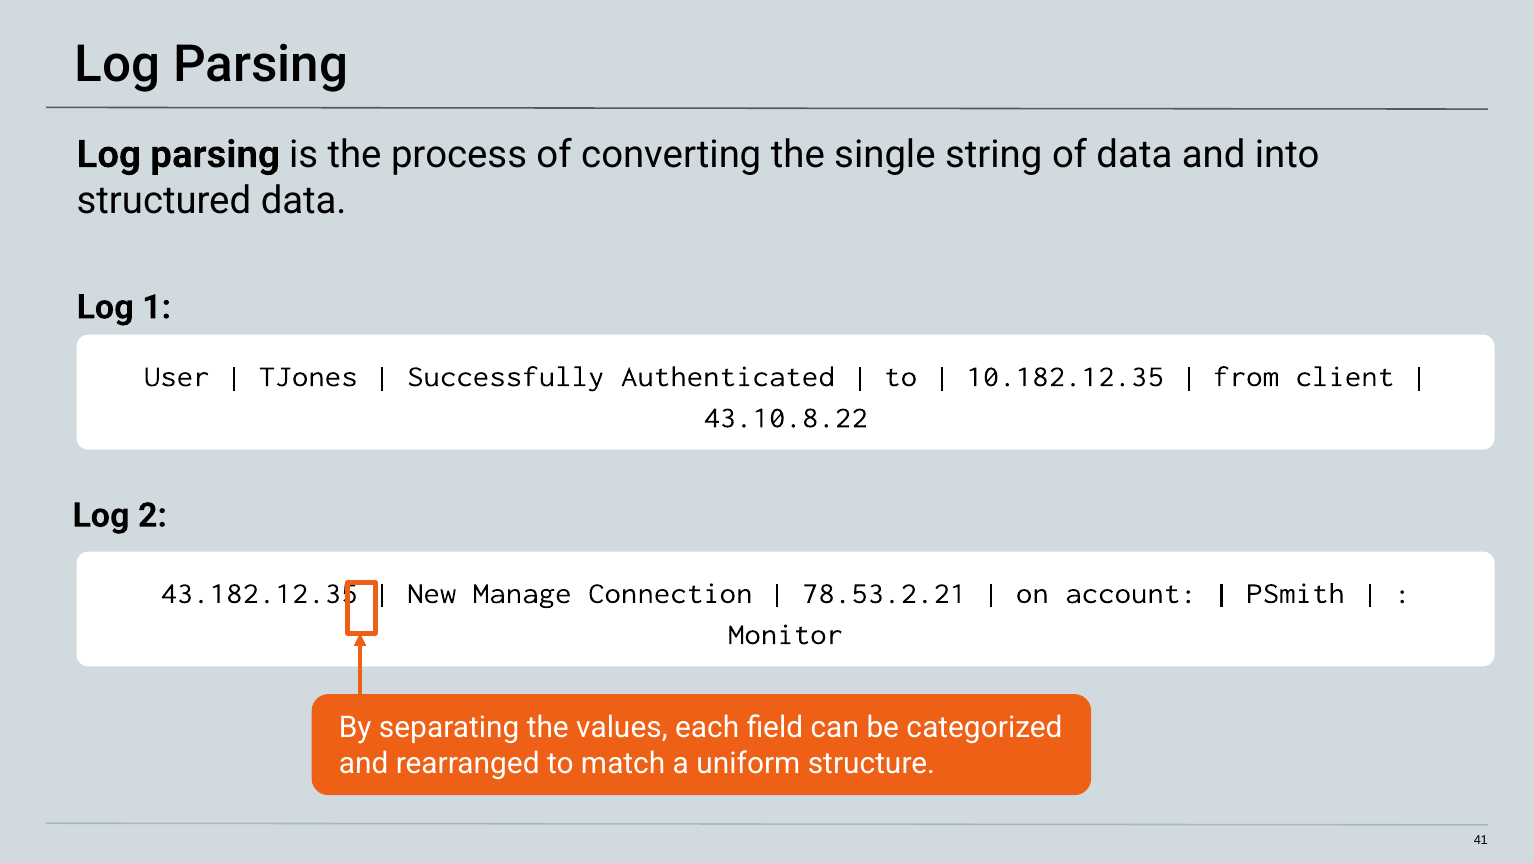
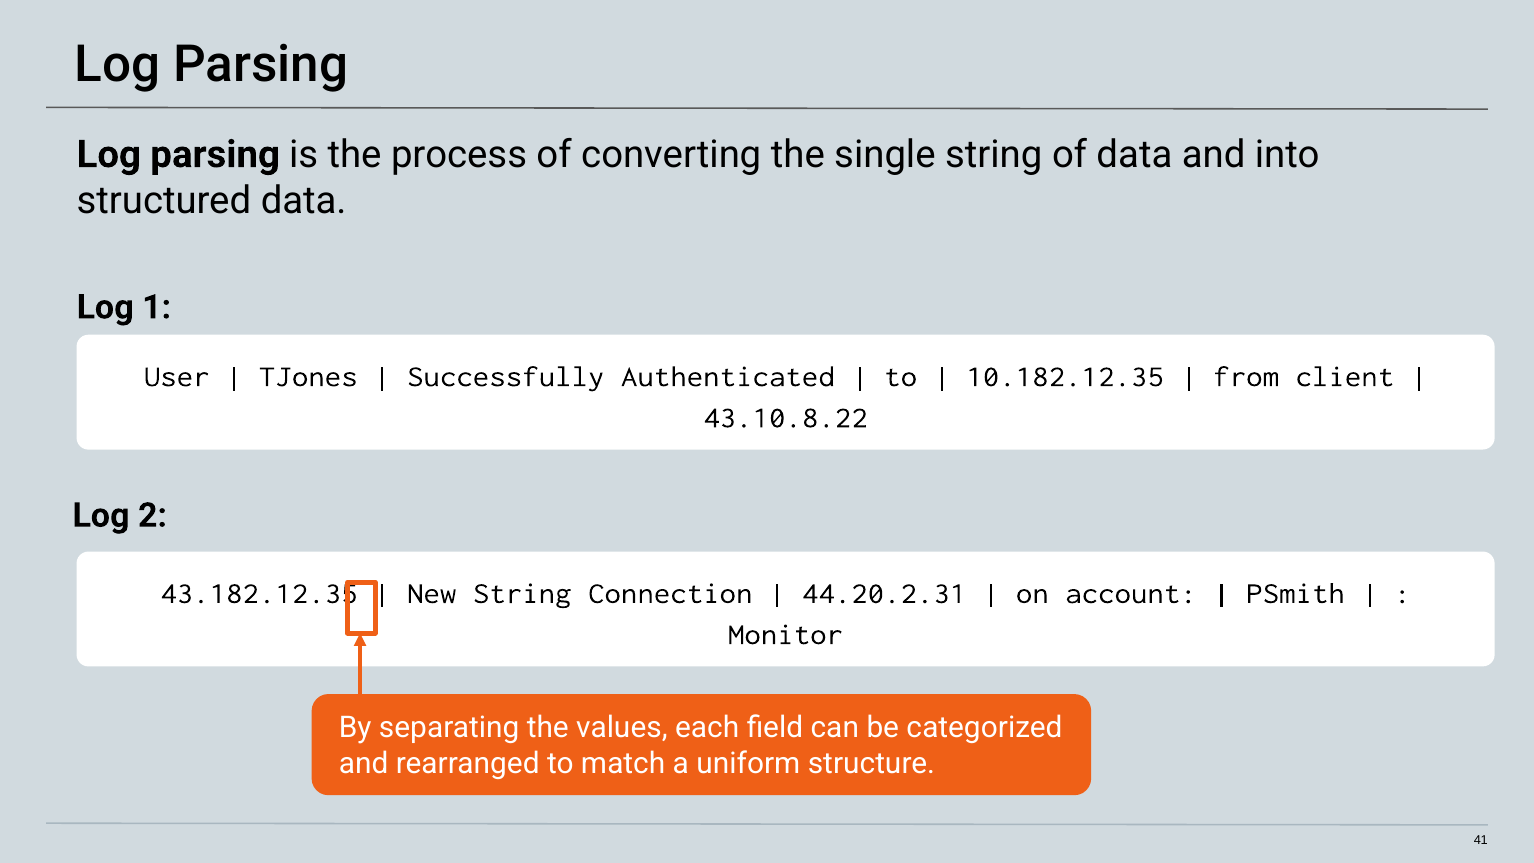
New Manage: Manage -> String (522, 593)
78.53.2.21: 78.53.2.21 -> 44.20.2.31 (884, 593)
